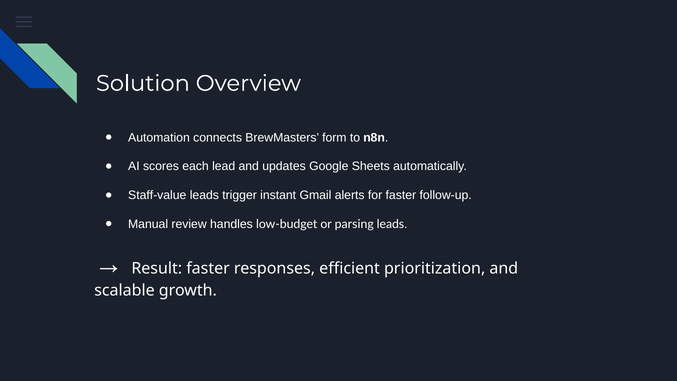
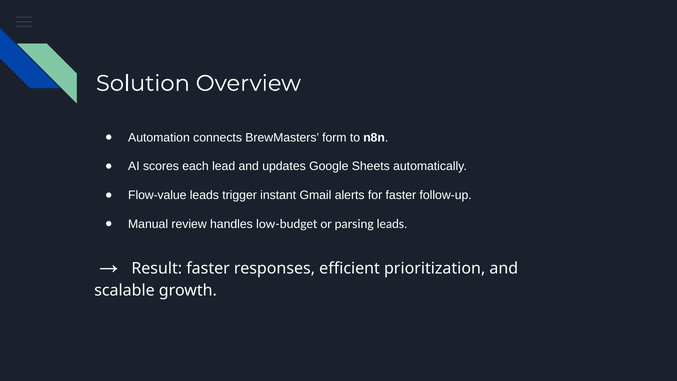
Staff-value: Staff-value -> Flow-value (157, 195)
